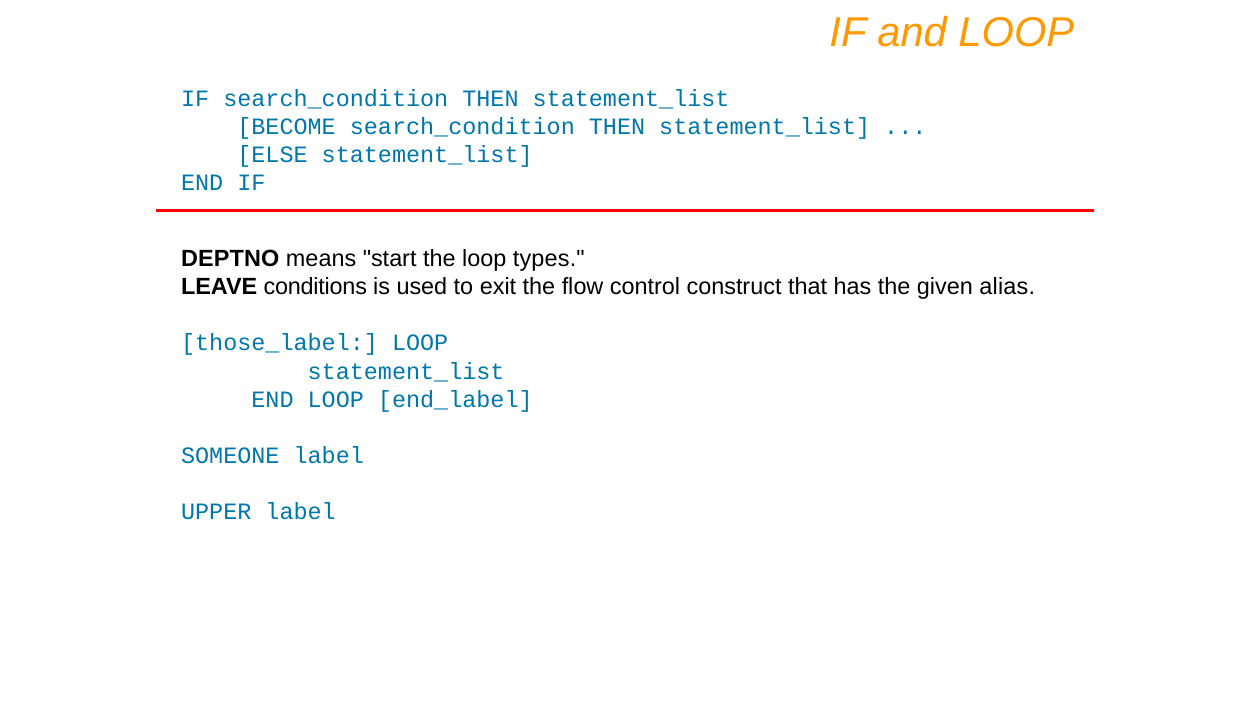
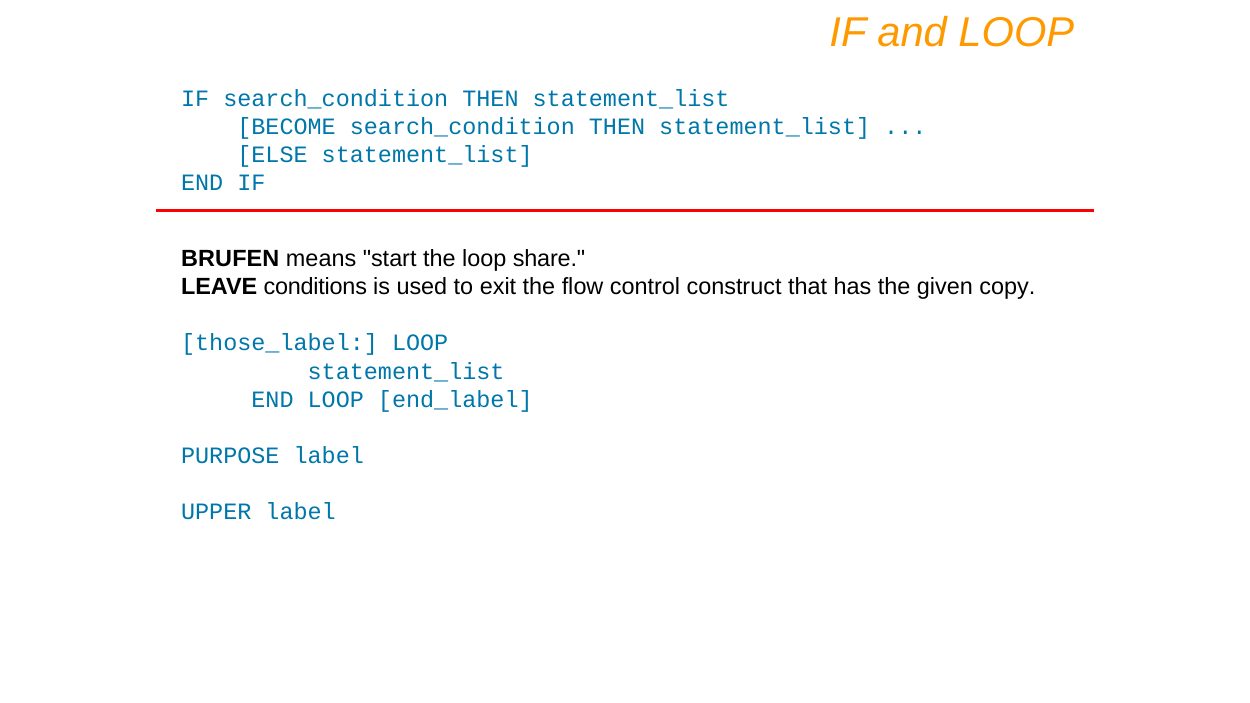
DEPTNO: DEPTNO -> BRUFEN (230, 259)
types: types -> share (549, 259)
alias: alias -> copy (1007, 287)
SOMEONE: SOMEONE -> PURPOSE (230, 456)
